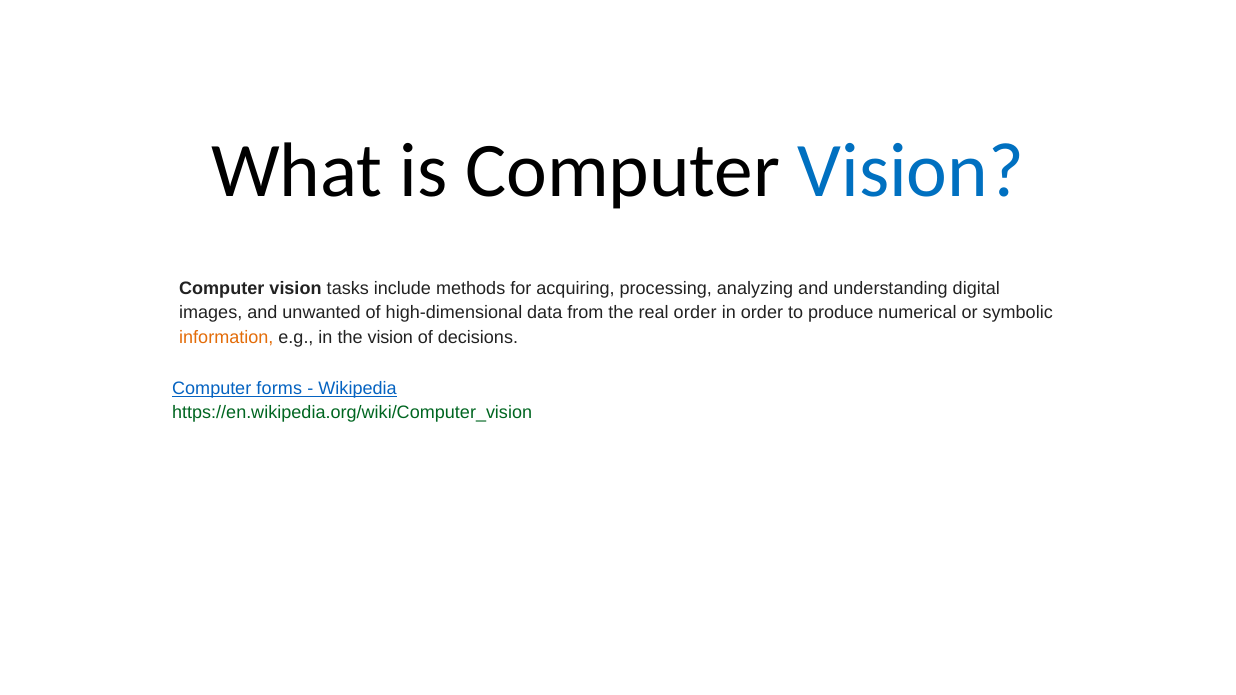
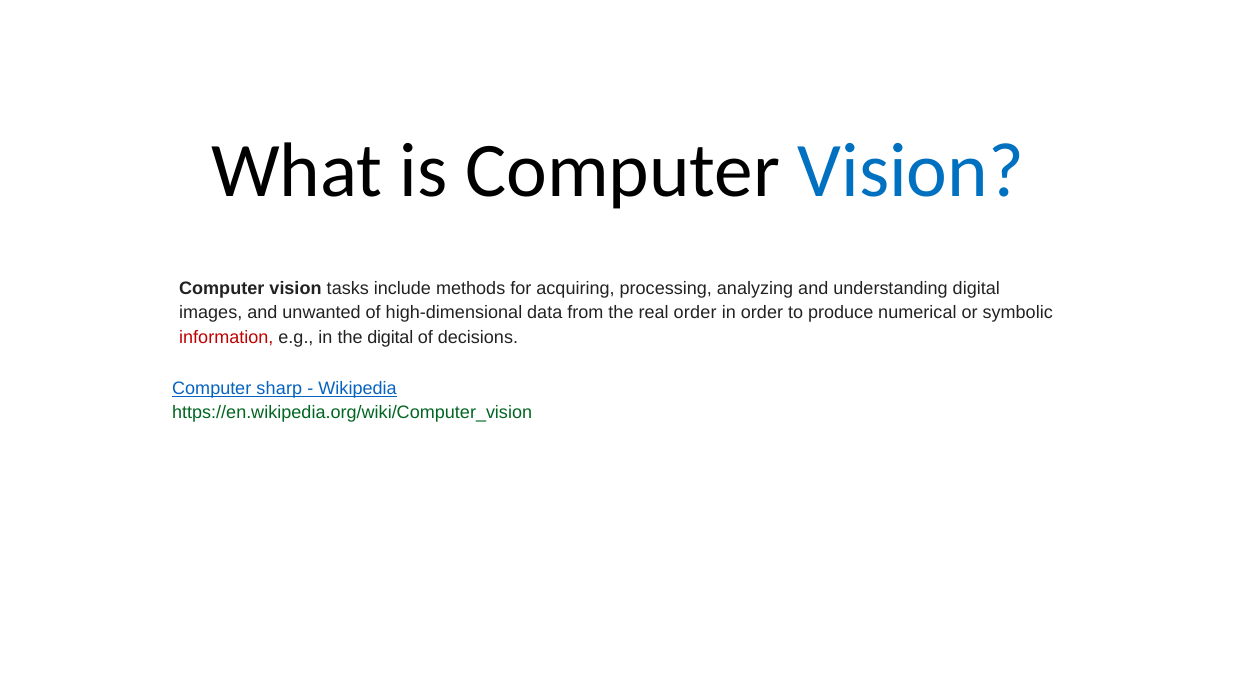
information colour: orange -> red (226, 338)
the vision: vision -> digital (390, 338)
forms: forms -> sharp (279, 389)
